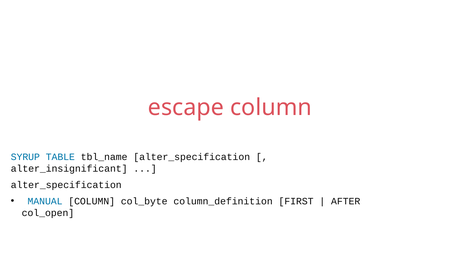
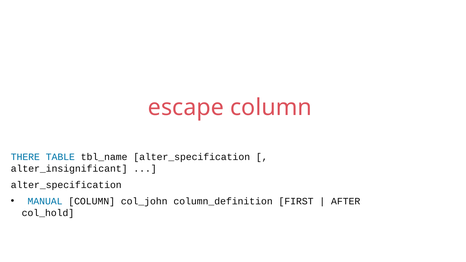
SYRUP: SYRUP -> THERE (25, 157)
col_byte: col_byte -> col_john (144, 201)
col_open: col_open -> col_hold (48, 213)
